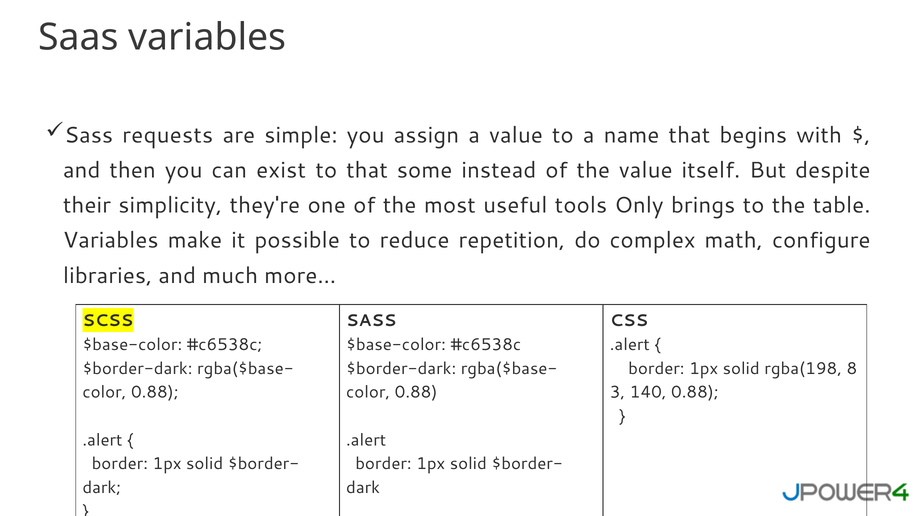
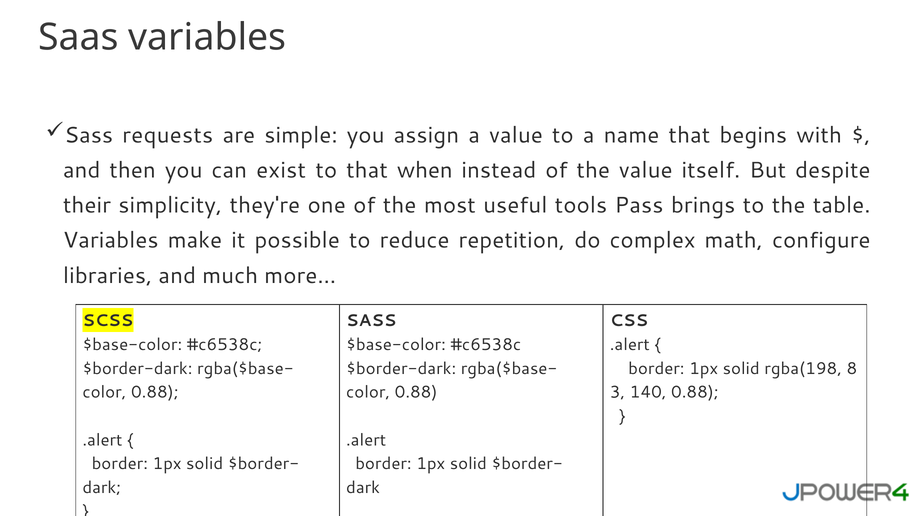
some: some -> when (425, 170)
Only: Only -> Pass (639, 205)
